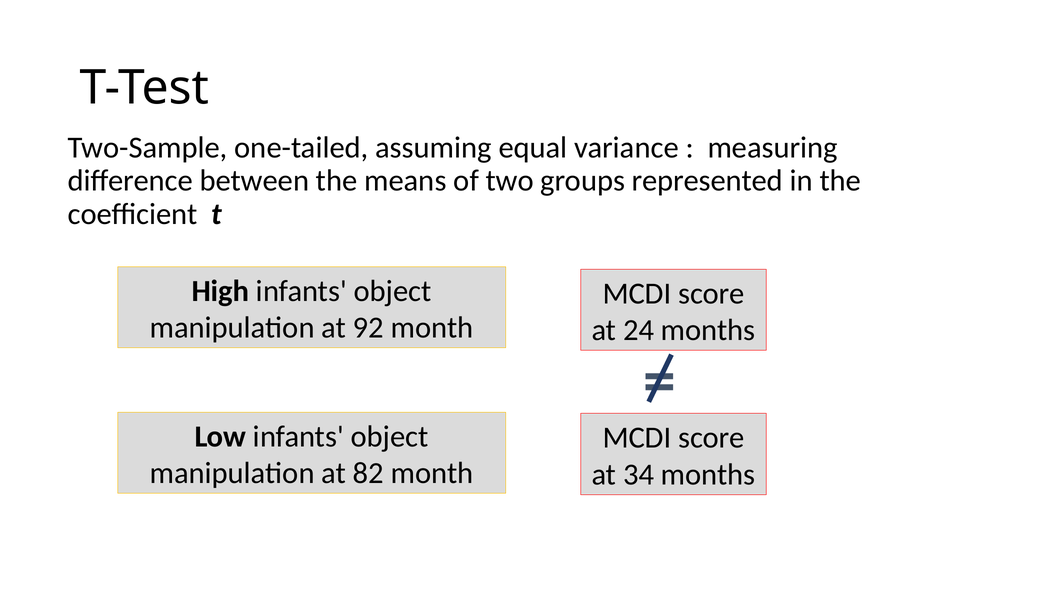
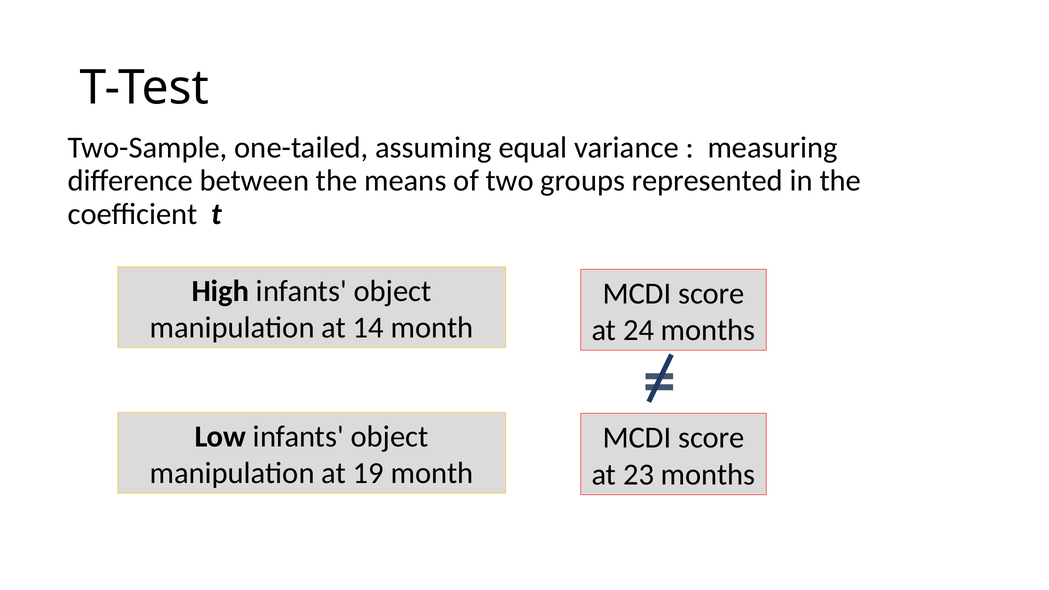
92: 92 -> 14 (368, 328)
82: 82 -> 19 (368, 473)
34: 34 -> 23 (639, 474)
